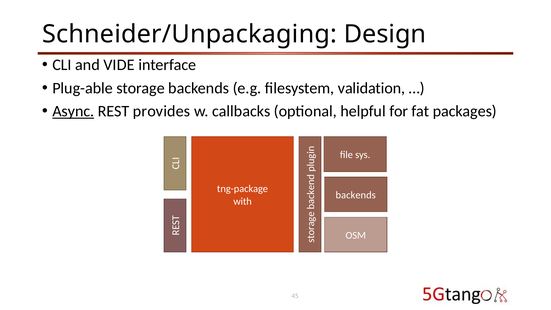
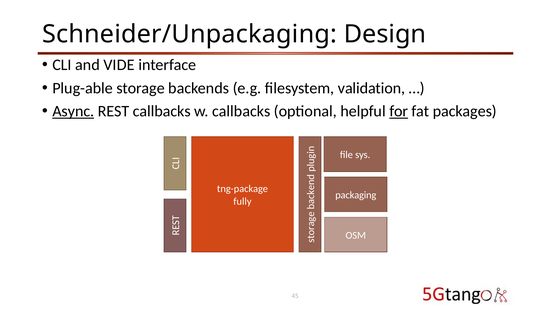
REST provides: provides -> callbacks (162, 111)
for underline: none -> present (399, 111)
backends: backends -> packaging (356, 195)
with: with -> fully (242, 201)
